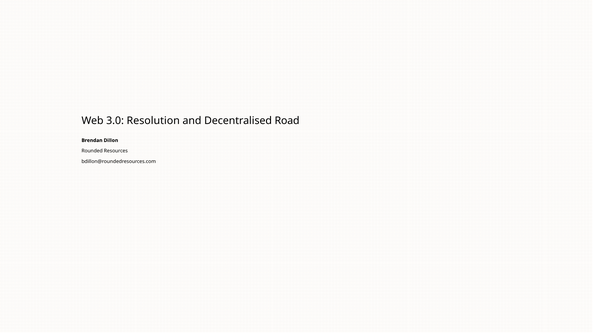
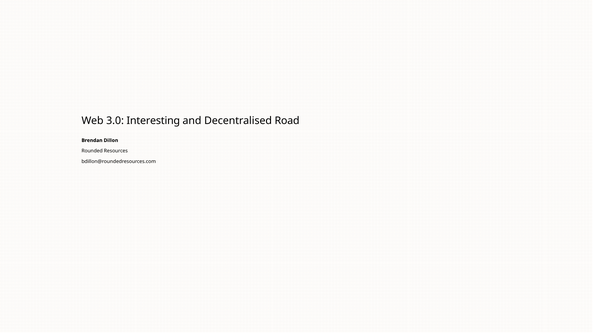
Resolution: Resolution -> Interesting (153, 121)
